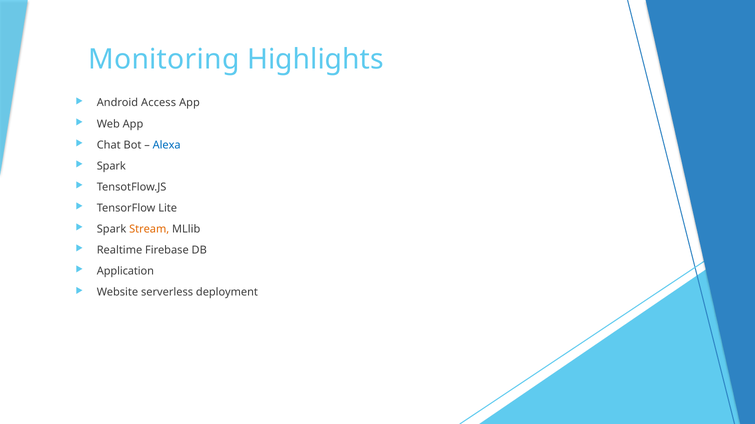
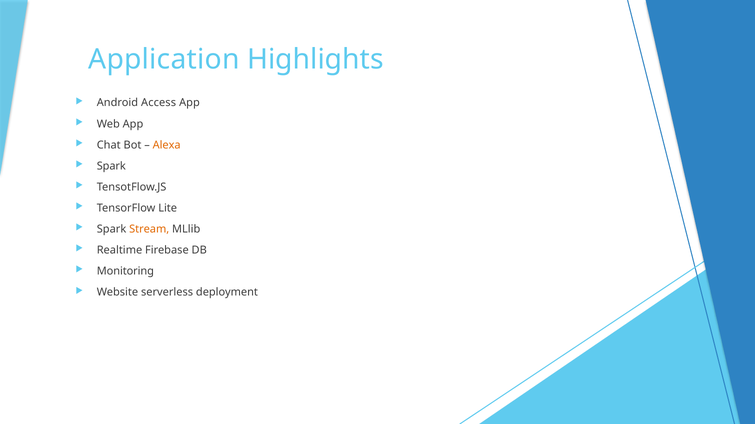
Monitoring: Monitoring -> Application (164, 60)
Alexa colour: blue -> orange (167, 145)
Application: Application -> Monitoring (125, 272)
